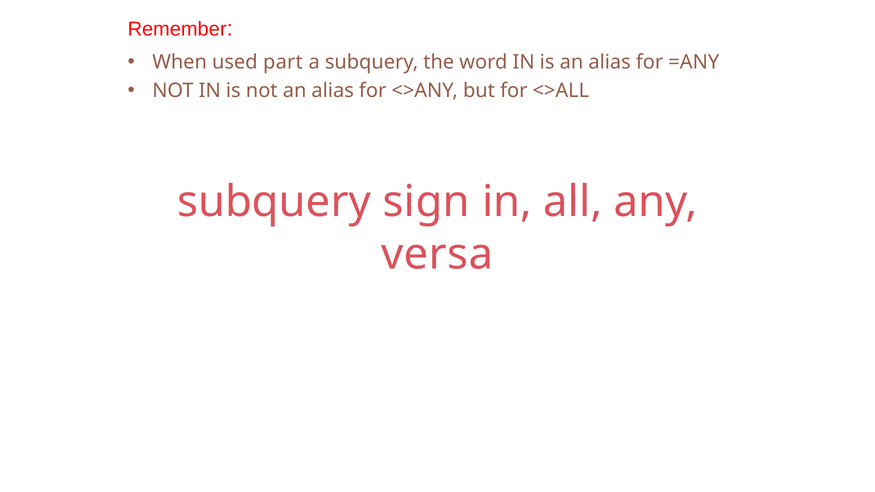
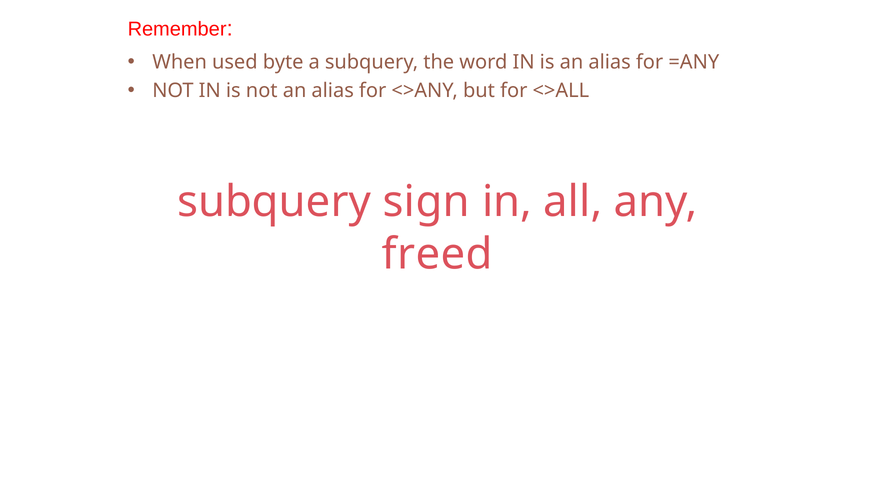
part: part -> byte (283, 62)
versa: versa -> freed (437, 255)
